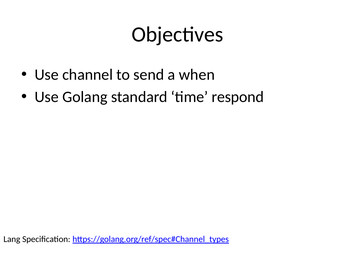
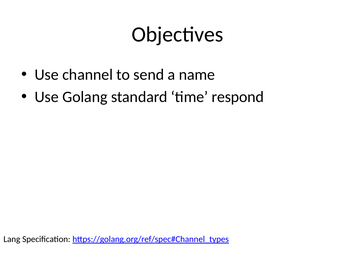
when: when -> name (197, 74)
